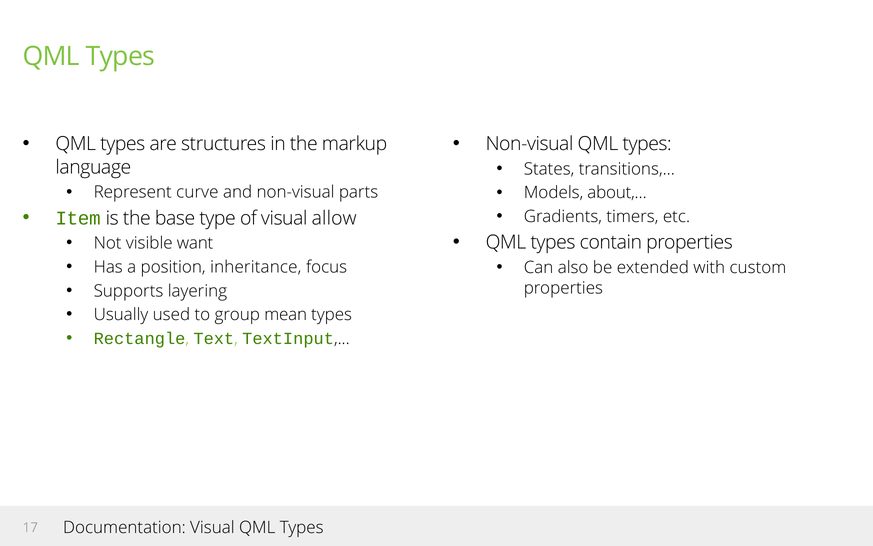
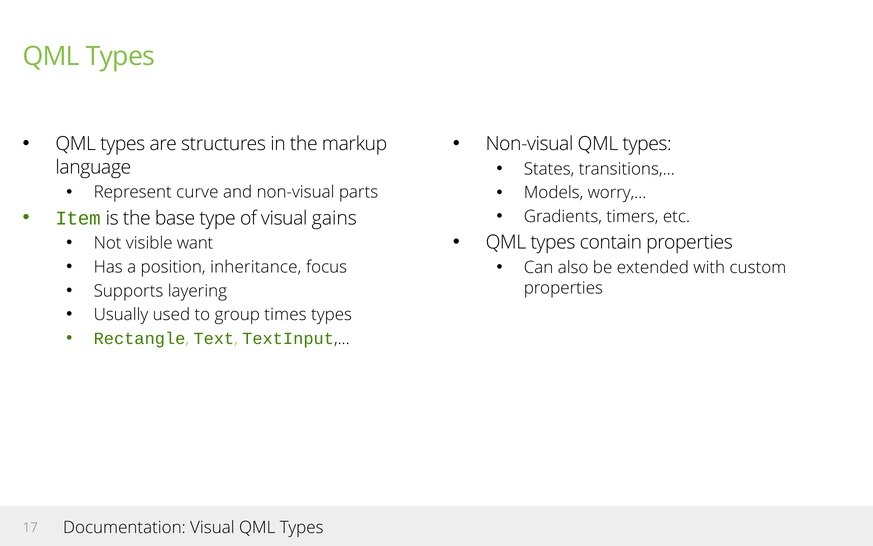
about,…: about,… -> worry,… (617, 193)
allow: allow -> gains (334, 218)
mean: mean -> times (285, 315)
